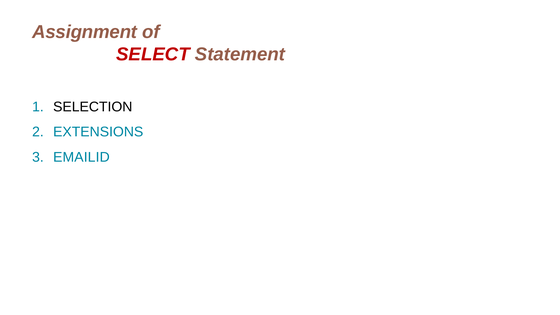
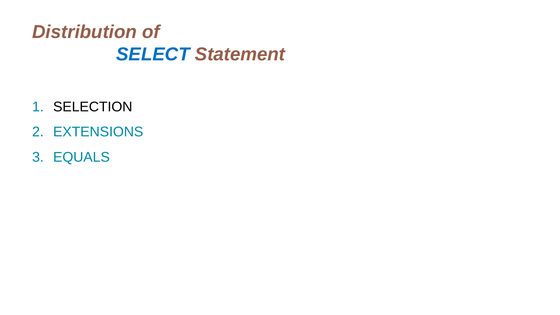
Assignment: Assignment -> Distribution (85, 32)
SELECT colour: red -> blue (153, 54)
EMAILID: EMAILID -> EQUALS (81, 157)
